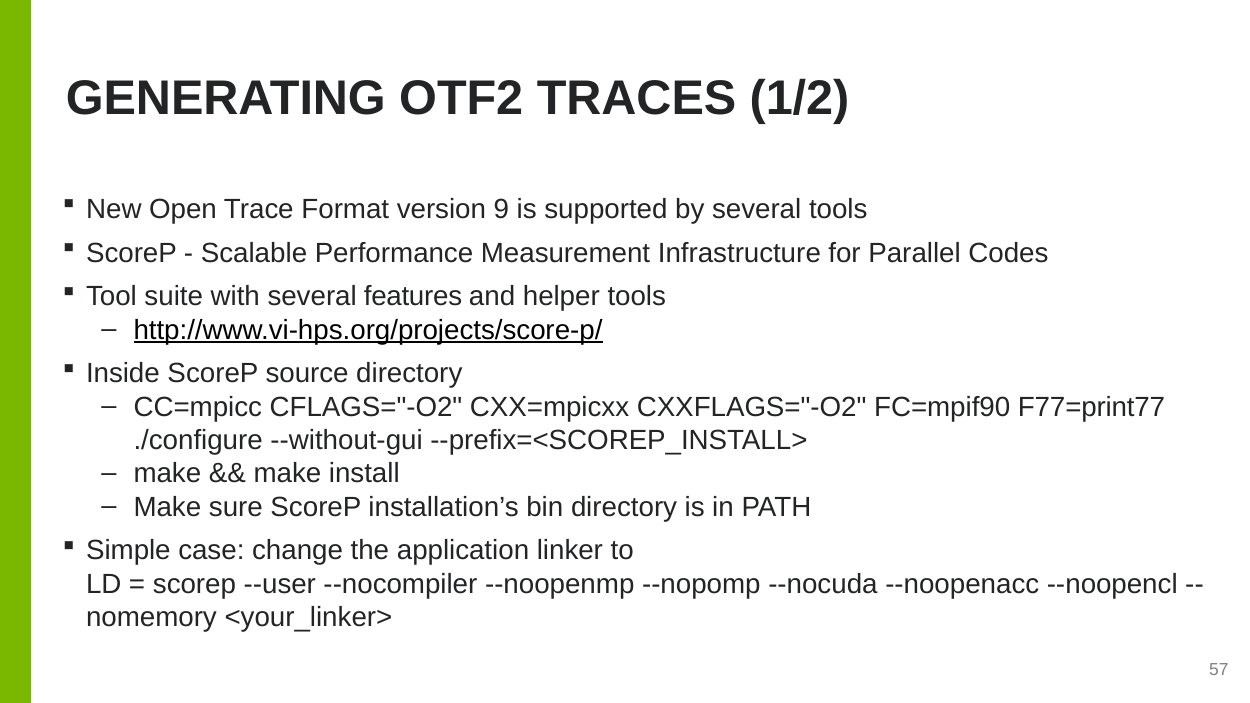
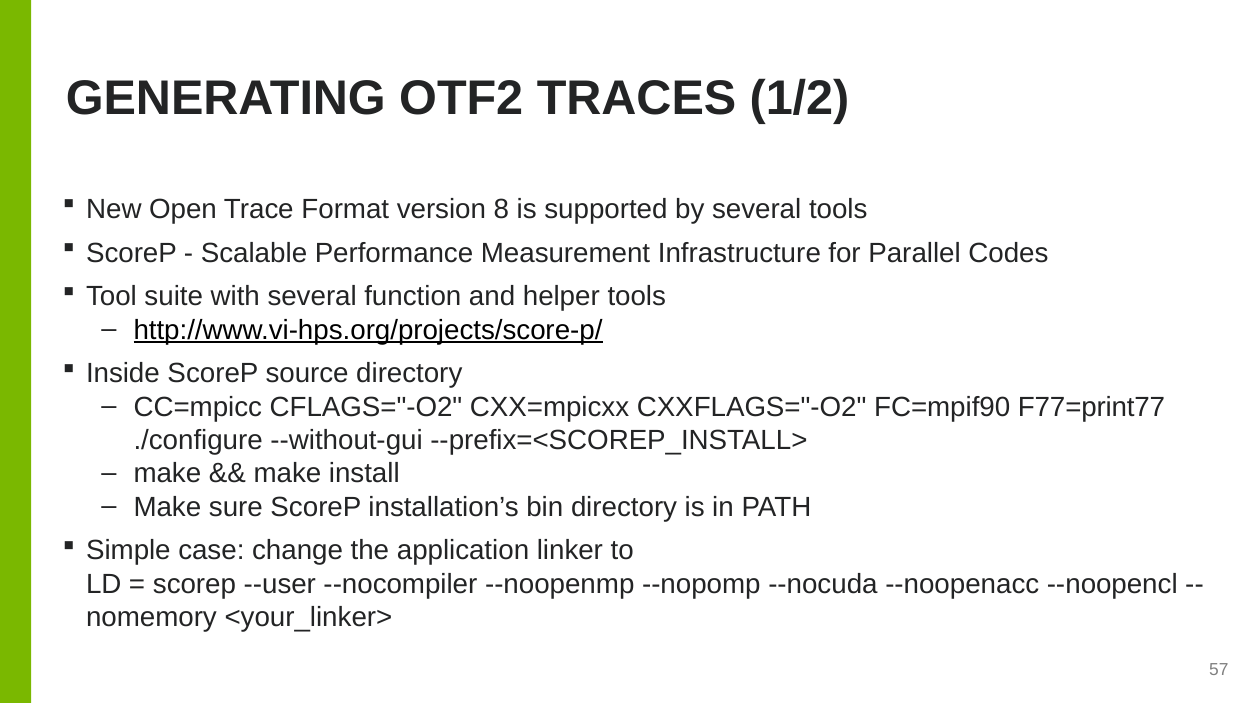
9: 9 -> 8 (501, 209)
features: features -> function (413, 297)
